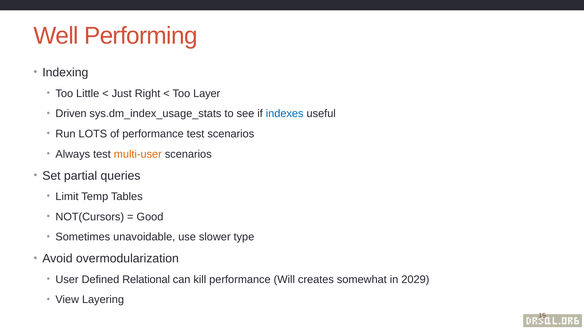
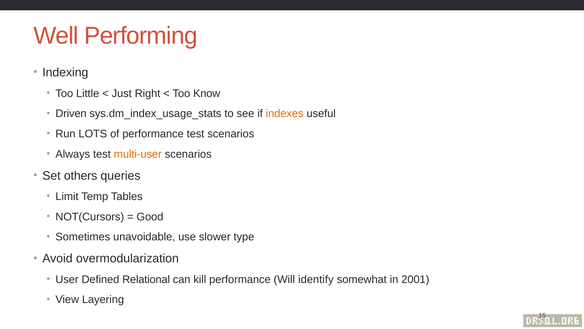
Layer: Layer -> Know (207, 93)
indexes colour: blue -> orange (285, 113)
partial: partial -> others (81, 175)
creates: creates -> identify (316, 279)
2029: 2029 -> 2001 (415, 279)
